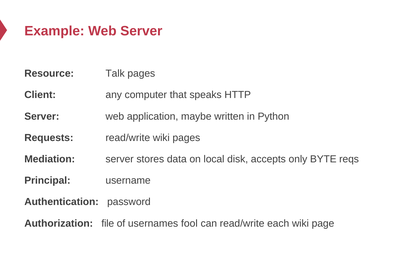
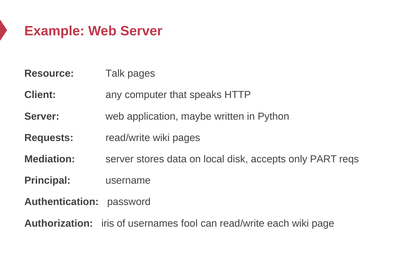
BYTE: BYTE -> PART (323, 159)
file: file -> iris (108, 223)
